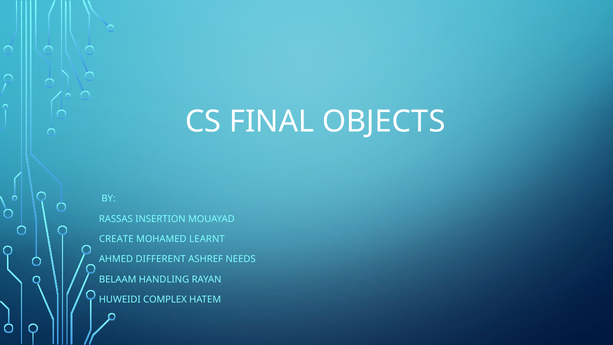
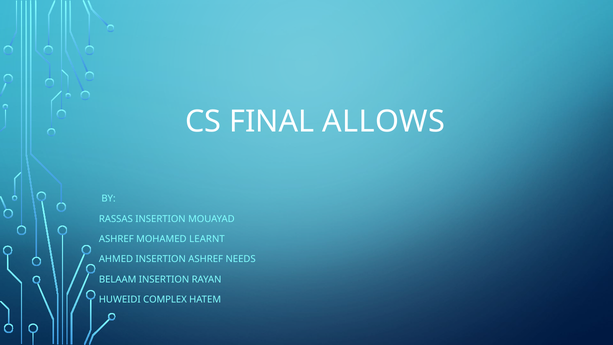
OBJECTS: OBJECTS -> ALLOWS (384, 121)
CREATE: CREATE -> ASHREF (116, 239)
AHMED DIFFERENT: DIFFERENT -> INSERTION (161, 259)
BELAAM HANDLING: HANDLING -> INSERTION (164, 279)
